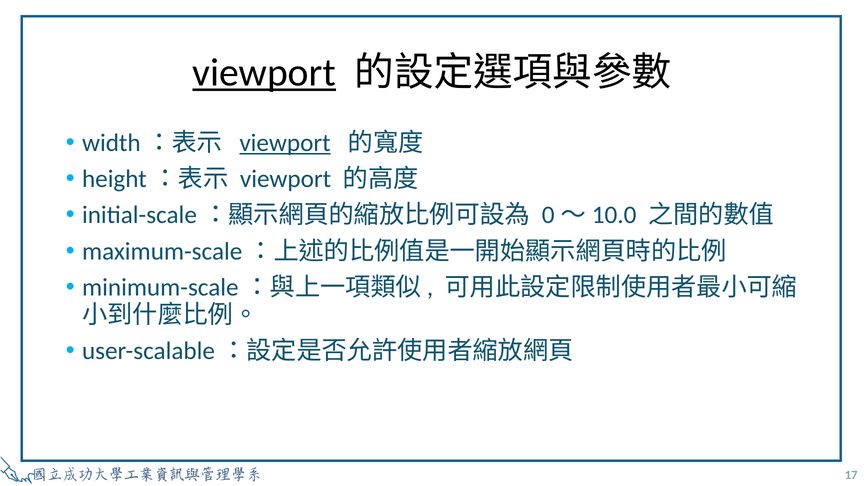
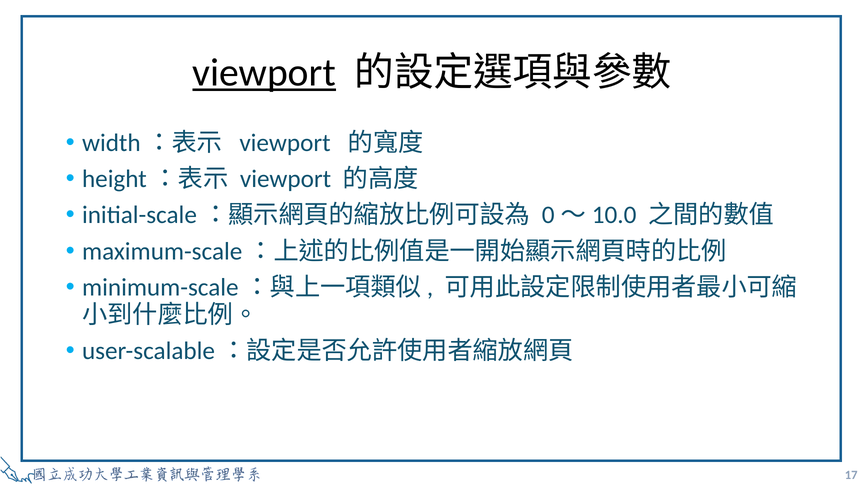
viewport underline: present -> none (285, 143)
